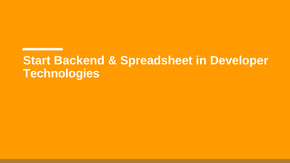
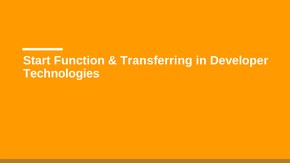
Backend: Backend -> Function (79, 61)
Spreadsheet: Spreadsheet -> Transferring (156, 61)
